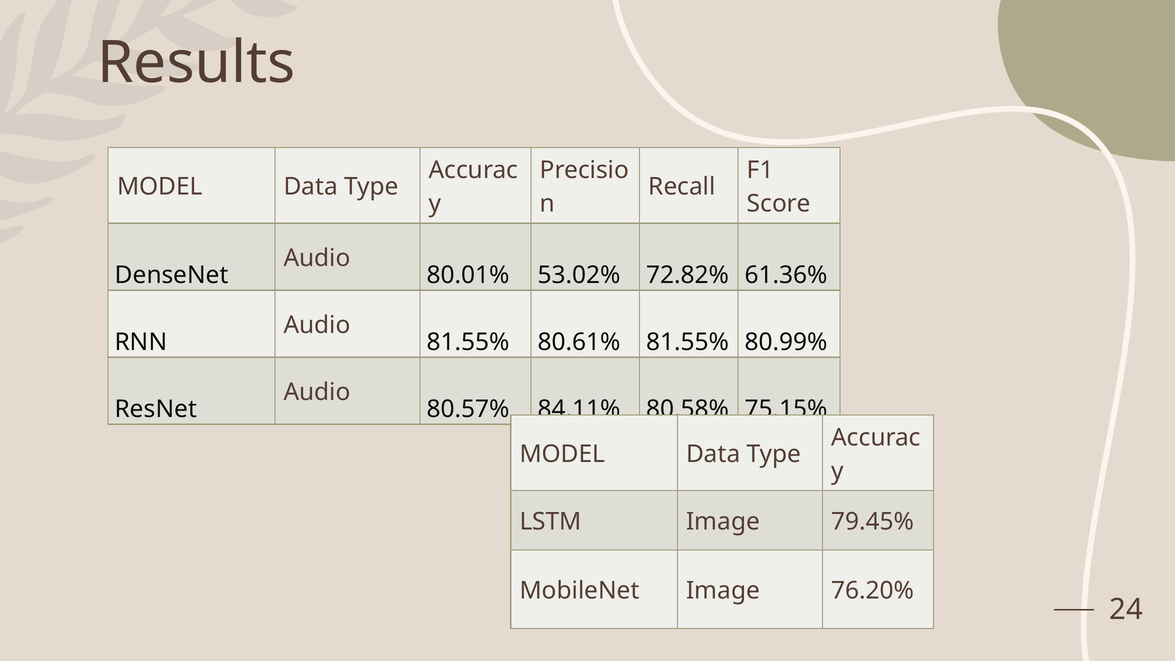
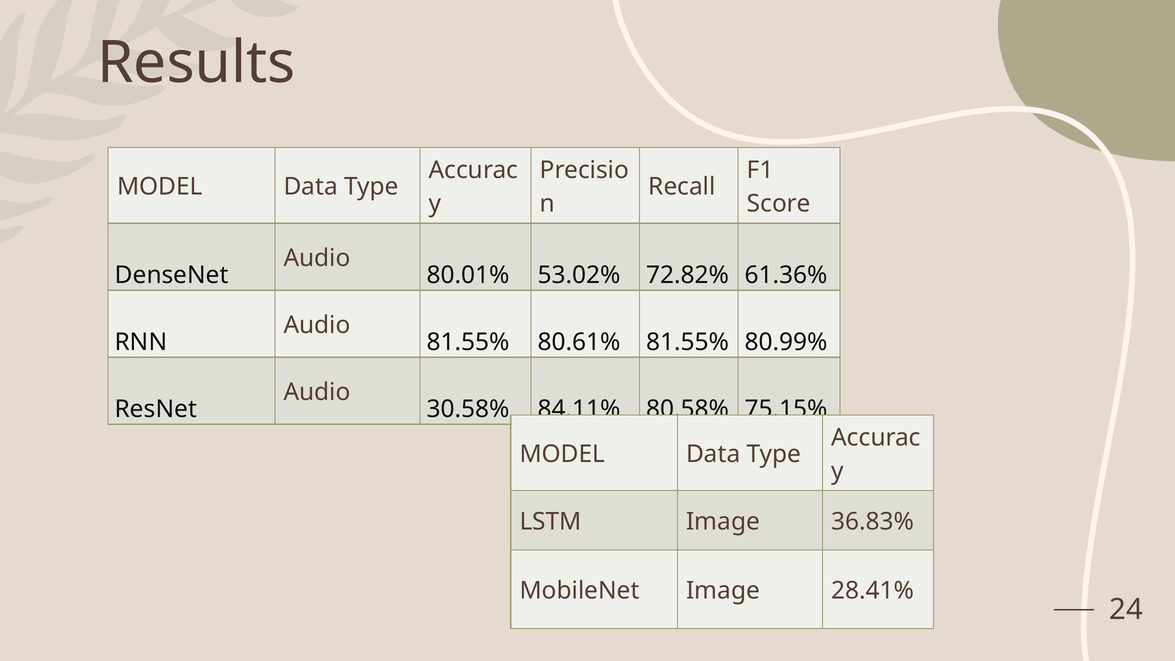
80.57%: 80.57% -> 30.58% (468, 409)
79.45%: 79.45% -> 36.83% (873, 522)
76.20%: 76.20% -> 28.41% (873, 591)
